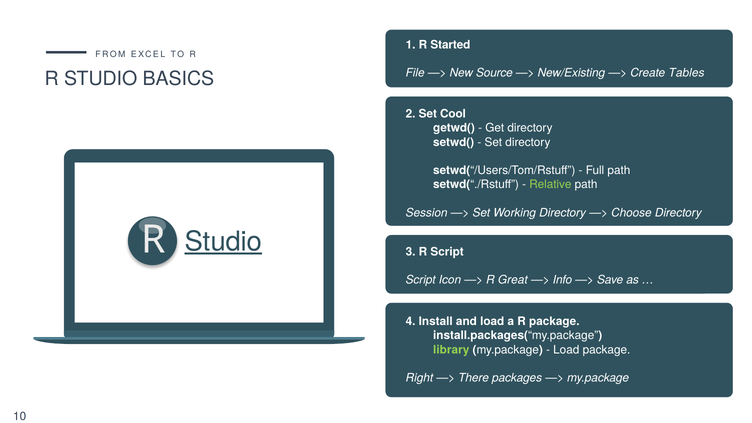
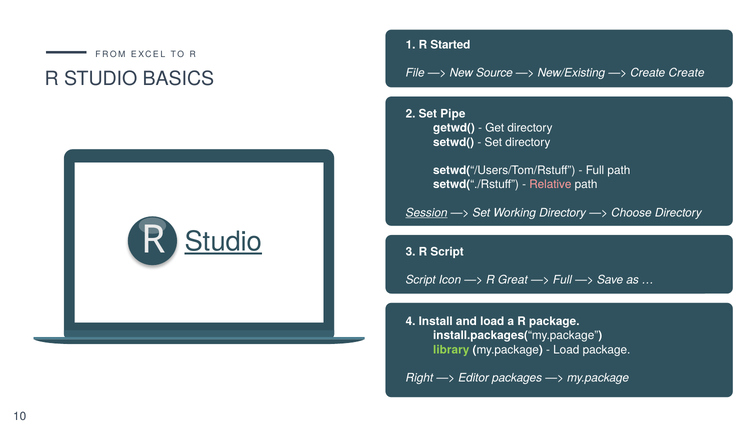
Create Tables: Tables -> Create (687, 73)
Cool: Cool -> Pipe (453, 114)
Relative colour: light green -> pink (550, 185)
Session underline: none -> present (427, 213)
Info: Info -> Full (562, 280)
There: There -> Editor (474, 378)
